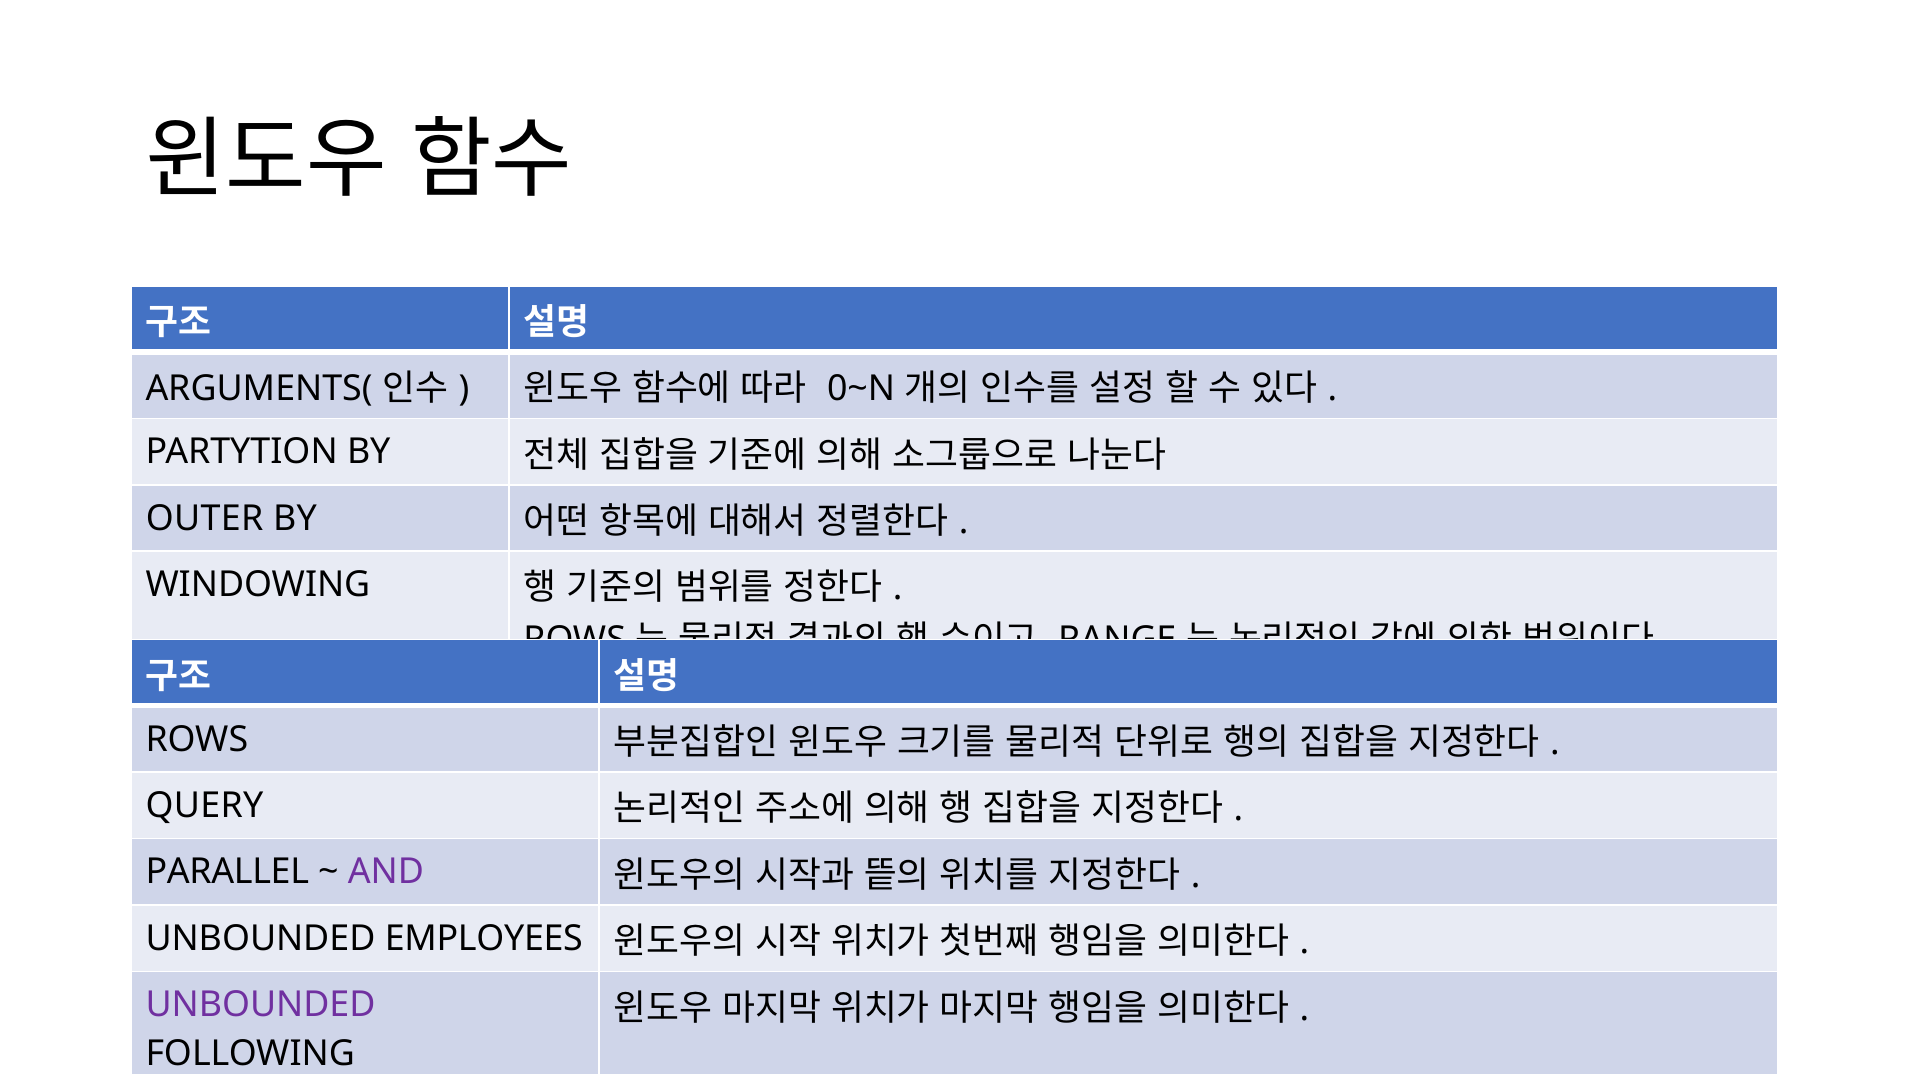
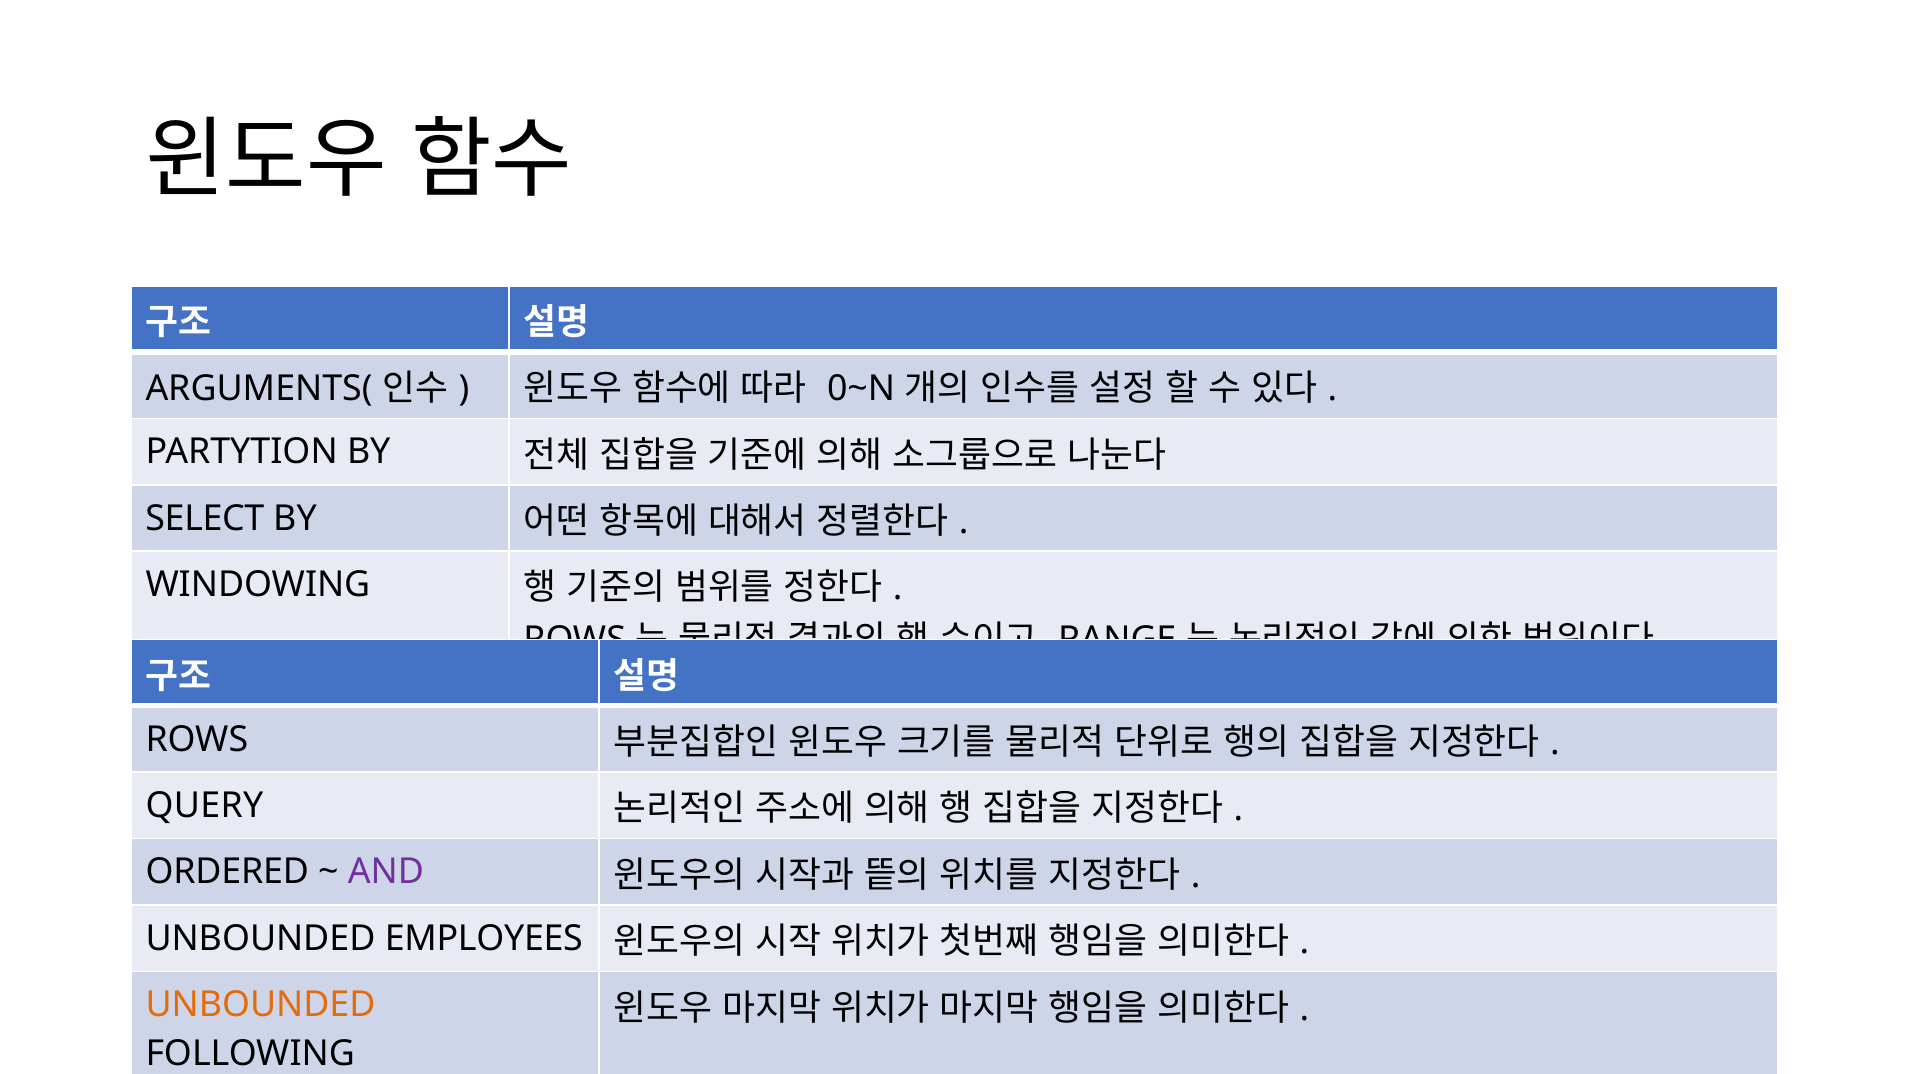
OUTER: OUTER -> SELECT (205, 518)
PARALLEL: PARALLEL -> ORDERED (227, 872)
UNBOUNDED colour: purple -> orange (260, 1005)
